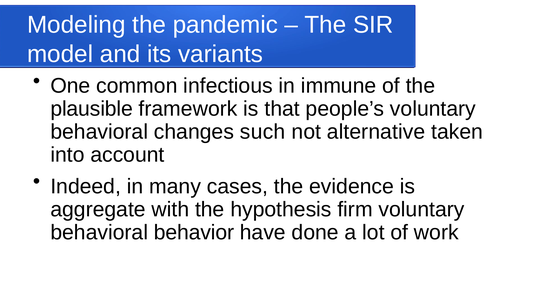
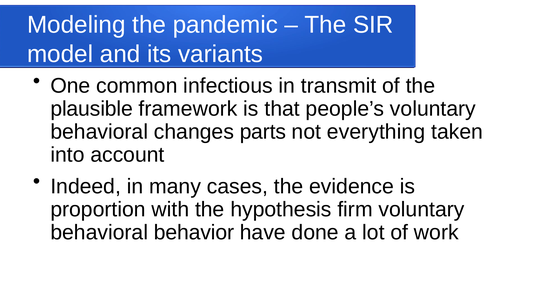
immune: immune -> transmit (339, 86)
such: such -> parts (263, 132)
alternative: alternative -> everything (376, 132)
aggregate: aggregate -> proportion (98, 209)
